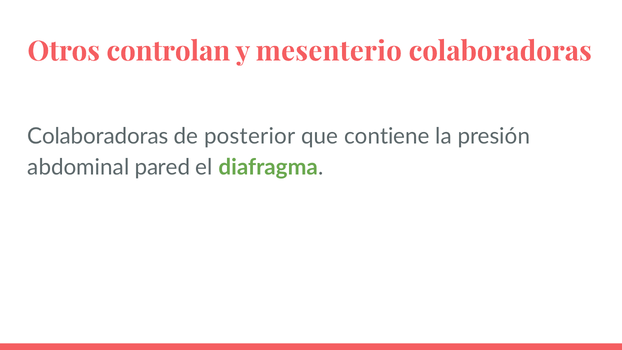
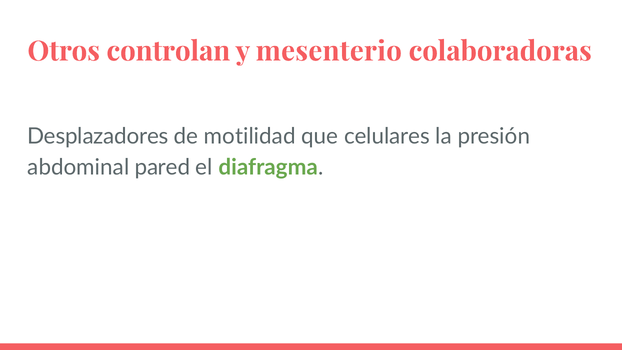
Colaboradoras: Colaboradoras -> Desplazadores (98, 136)
posterior: posterior -> motilidad (250, 136)
contiene: contiene -> celulares (387, 136)
